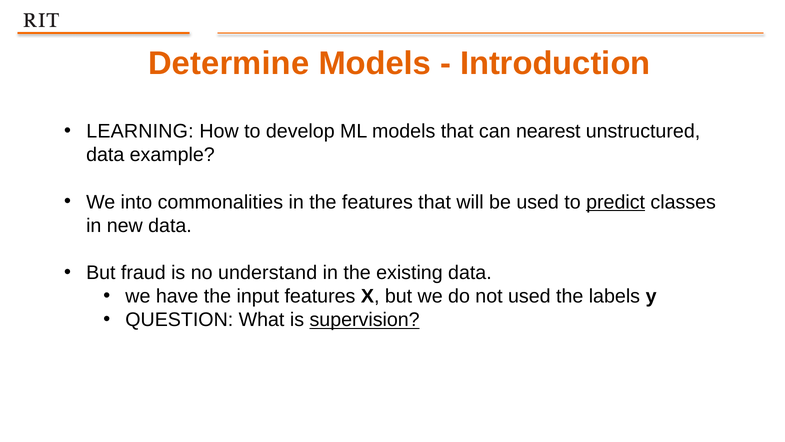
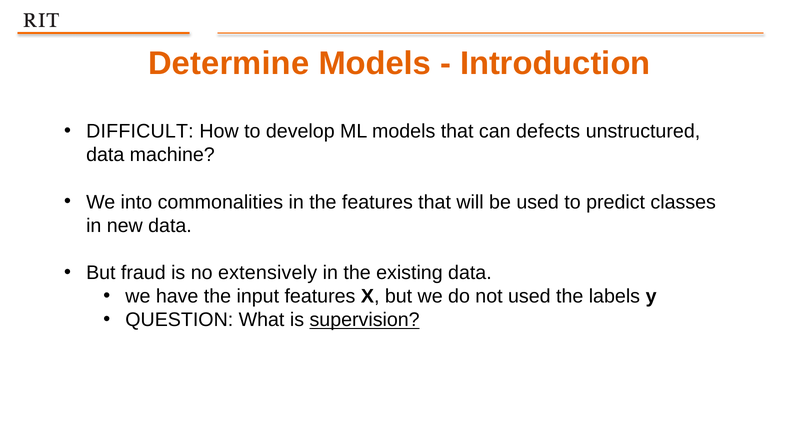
LEARNING: LEARNING -> DIFFICULT (140, 131)
nearest: nearest -> defects (548, 131)
example: example -> machine (172, 155)
predict underline: present -> none (616, 202)
understand: understand -> extensively (268, 273)
